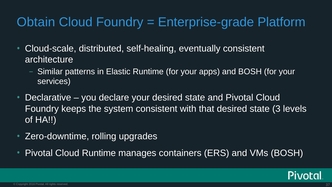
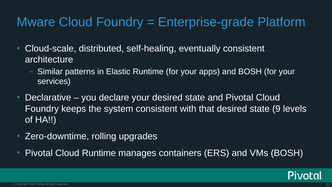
Obtain: Obtain -> Mware (36, 22)
3: 3 -> 9 (276, 109)
